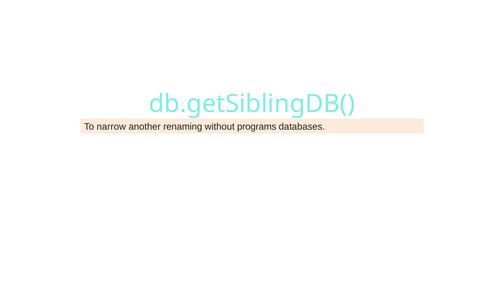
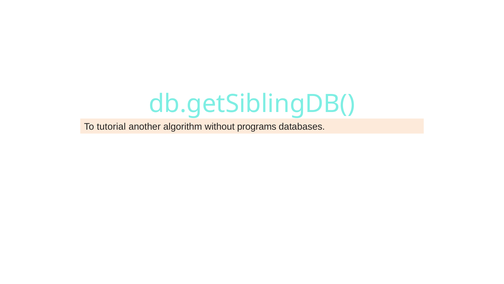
narrow: narrow -> tutorial (111, 127)
renaming: renaming -> algorithm (183, 127)
